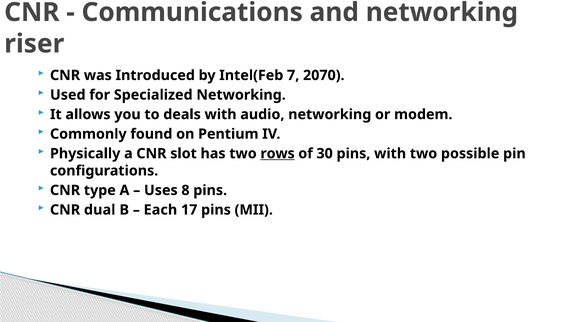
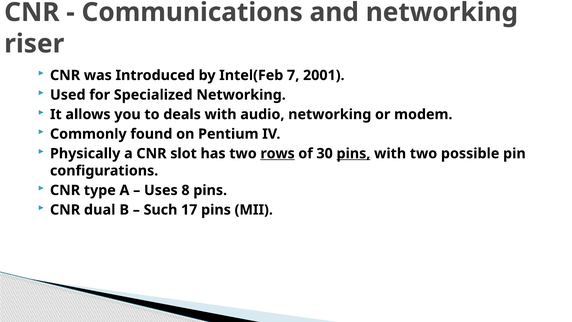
2070: 2070 -> 2001 (324, 75)
pins underline: none -> present (353, 153)
Each: Each -> Such (160, 210)
